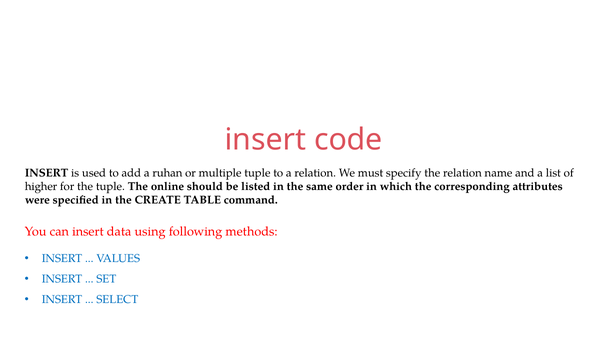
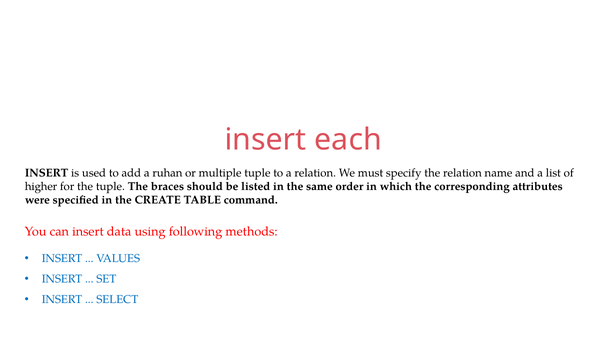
code: code -> each (348, 140)
online: online -> braces (167, 187)
